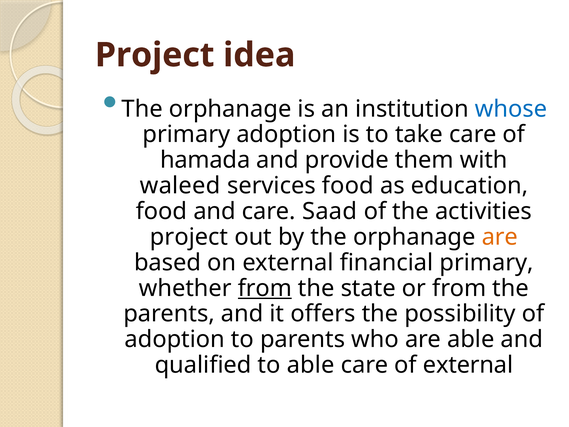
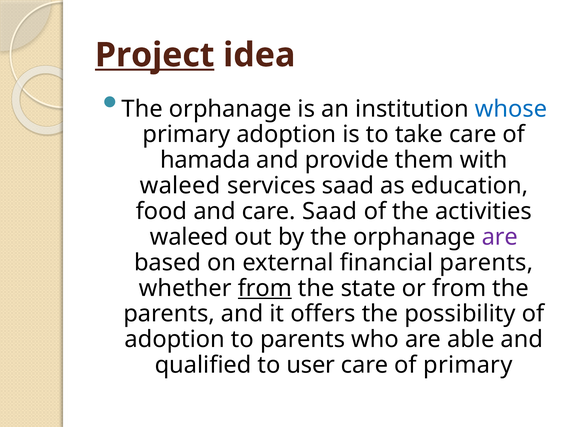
Project underline: none -> present (155, 55)
services food: food -> saad (348, 186)
project: project -> waleed (189, 237)
are colour: orange -> purple (500, 237)
financial primary: primary -> parents (486, 262)
to able: able -> user (311, 365)
of external: external -> primary (468, 365)
